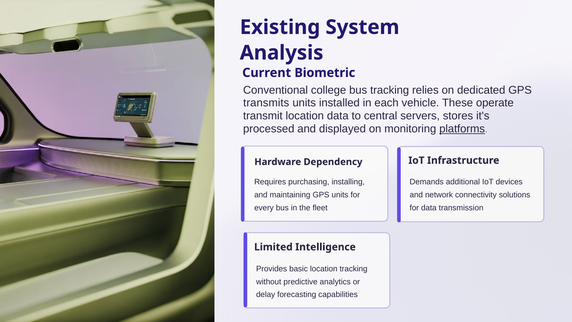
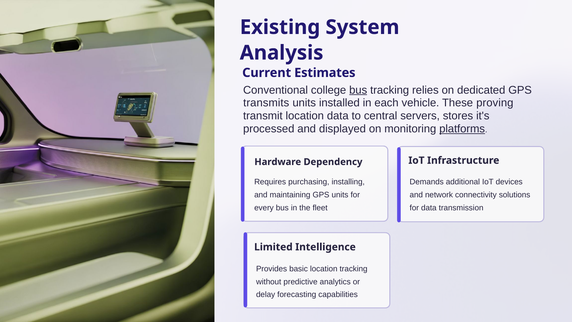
Biometric: Biometric -> Estimates (325, 73)
bus underline: none -> present (358, 90)
operate: operate -> proving (495, 103)
